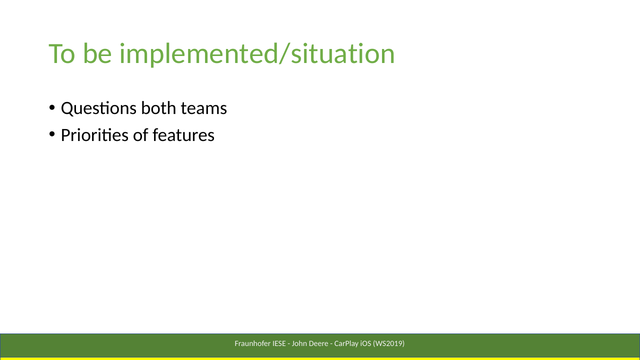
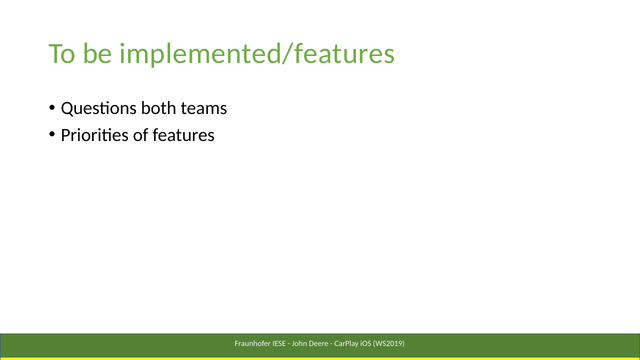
implemented/situation: implemented/situation -> implemented/features (257, 54)
